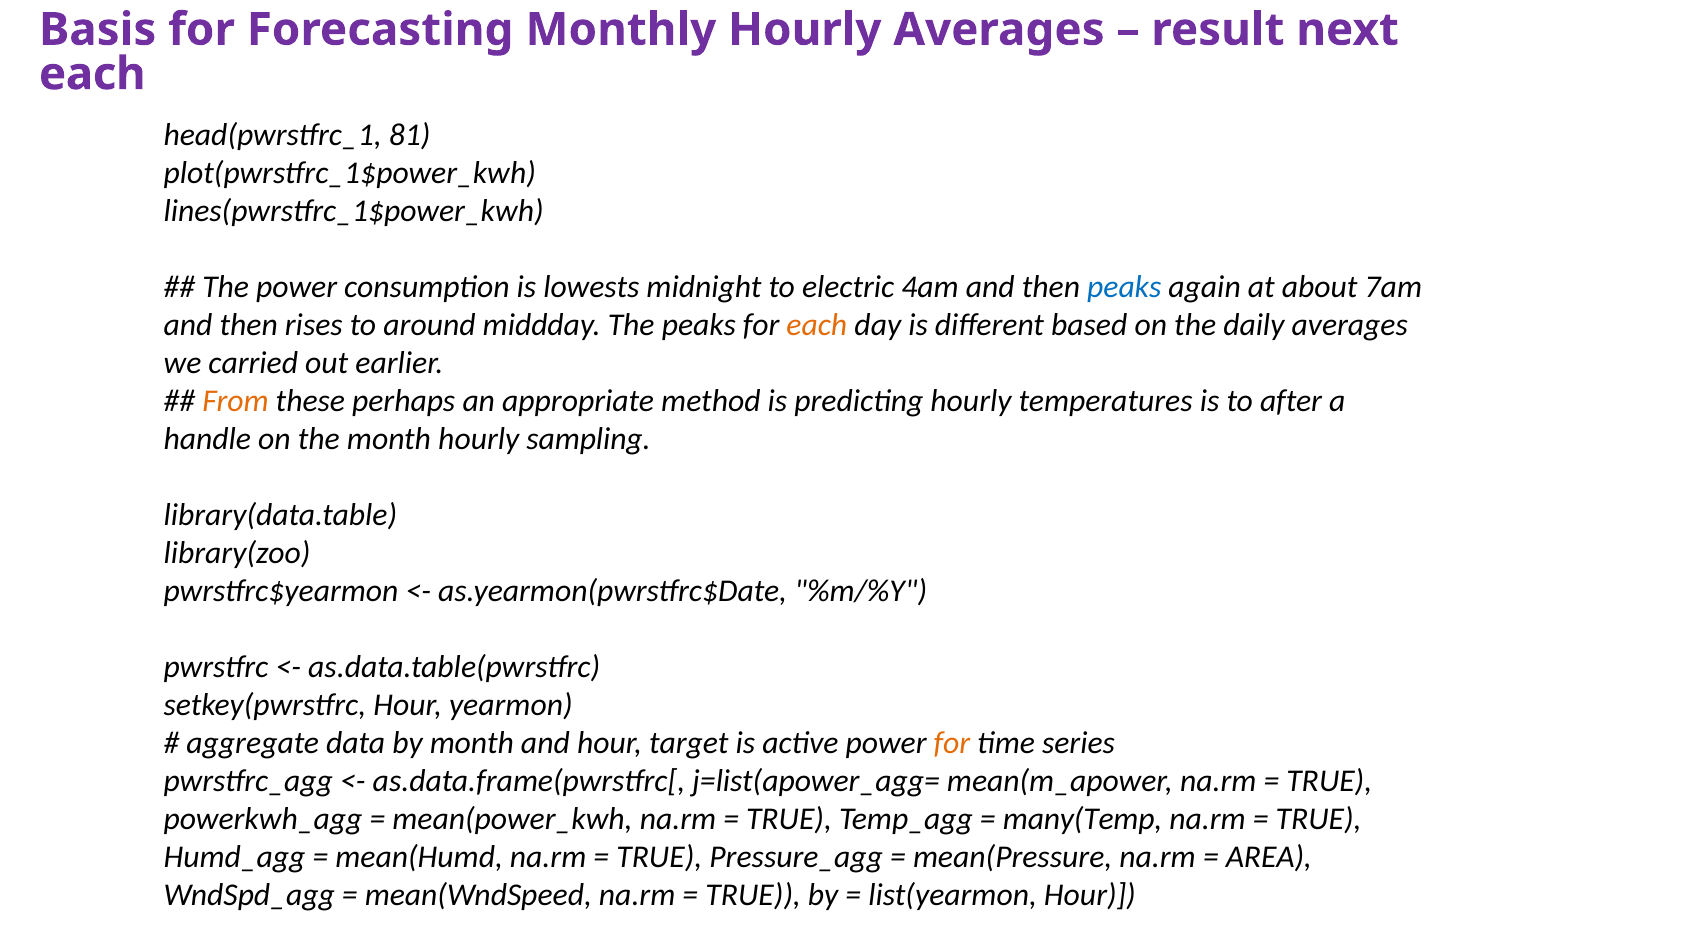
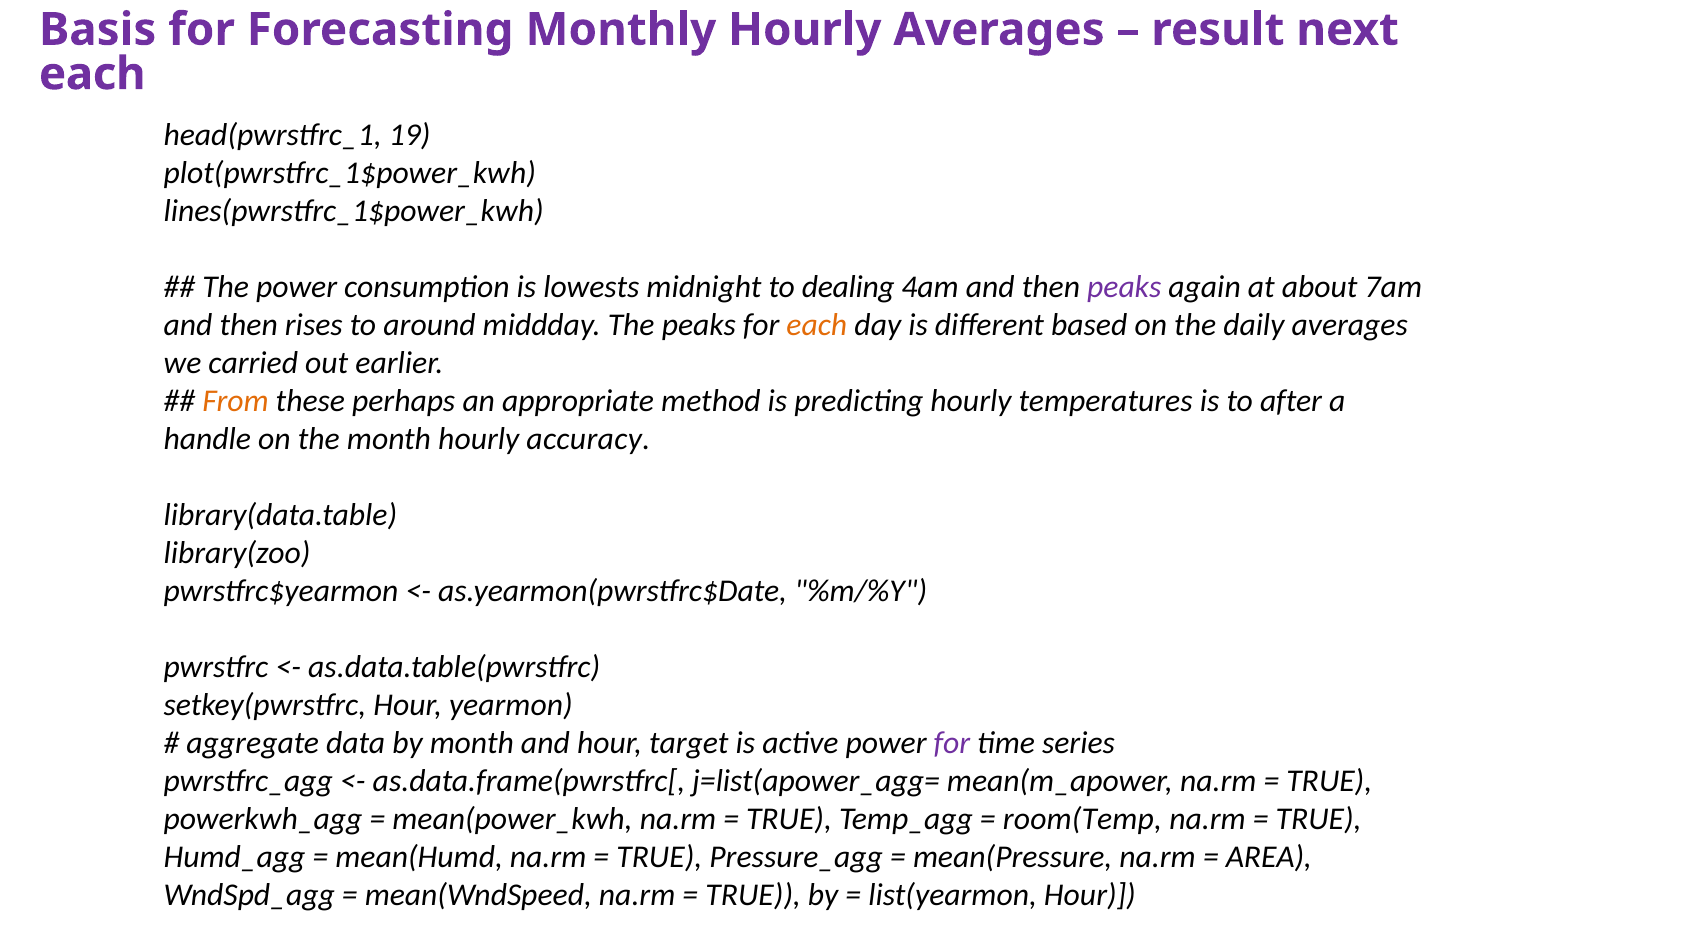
81: 81 -> 19 (410, 135)
electric: electric -> dealing (848, 287)
peaks colour: blue -> purple (1124, 287)
sampling: sampling -> accuracy (588, 439)
for colour: orange -> purple (952, 743)
many(Temp: many(Temp -> room(Temp (1082, 819)
